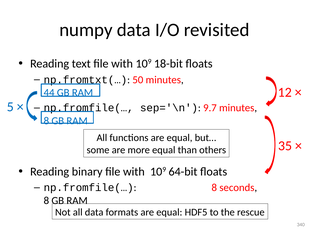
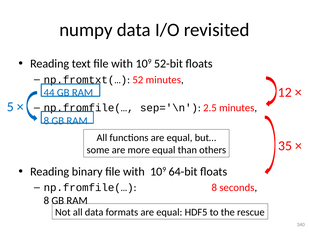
18-bit: 18-bit -> 52-bit (168, 64)
50: 50 -> 52 (138, 80)
9.7: 9.7 -> 2.5 (210, 108)
